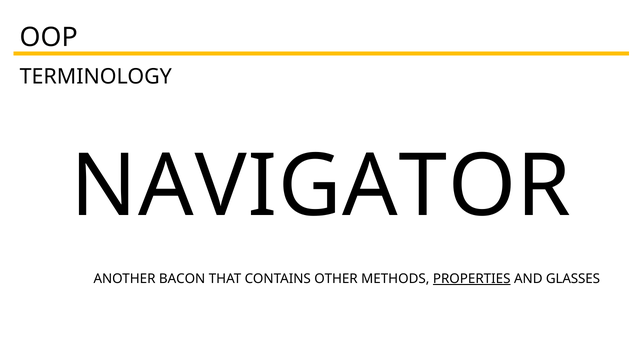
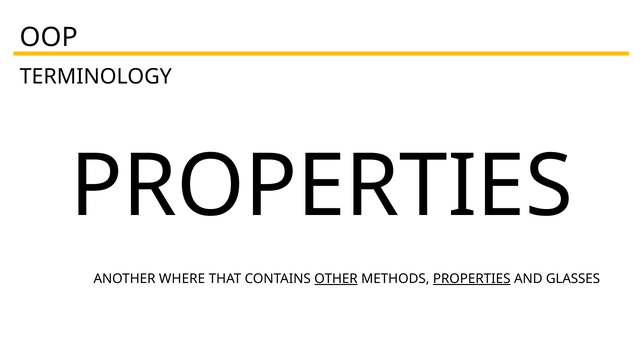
NAVIGATOR: NAVIGATOR -> PROPERTIES (322, 186)
BACON: BACON -> WHERE (182, 278)
OTHER underline: none -> present (336, 278)
